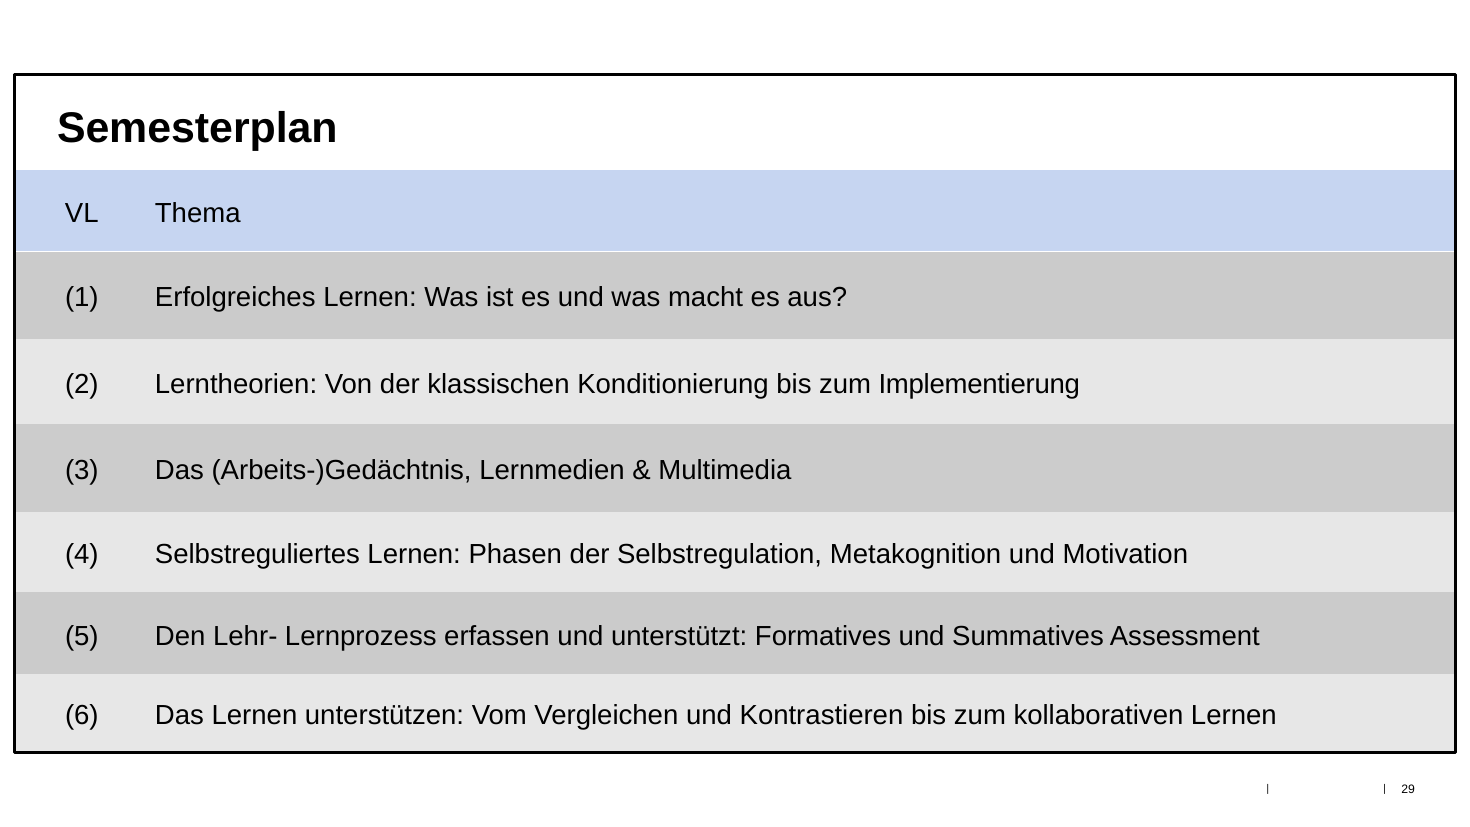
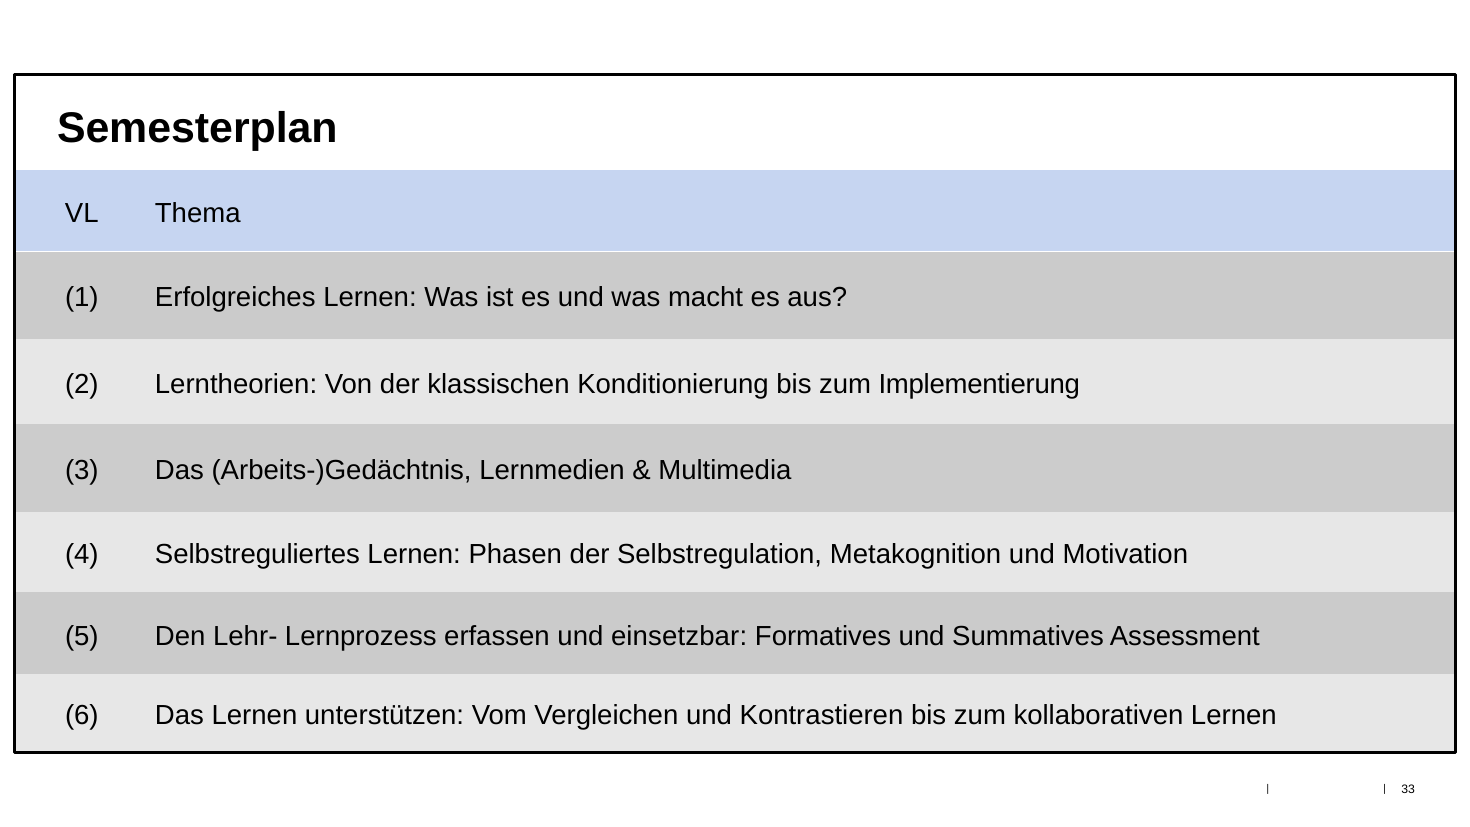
unterstützt: unterstützt -> einsetzbar (679, 636)
29: 29 -> 33 (1408, 790)
